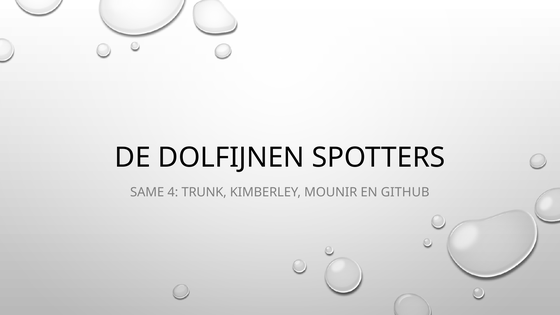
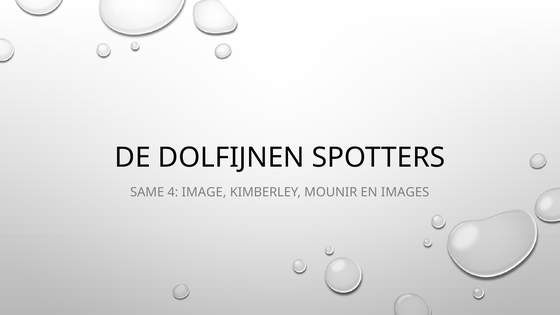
TRUNK: TRUNK -> IMAGE (204, 192)
GITHUB: GITHUB -> IMAGES (405, 192)
